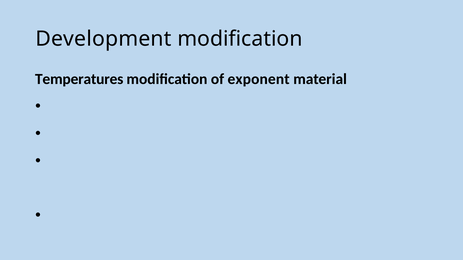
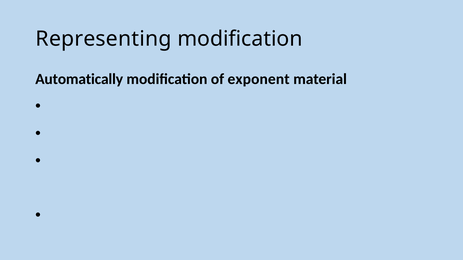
Development: Development -> Representing (104, 39)
Temperatures: Temperatures -> Automatically (79, 79)
